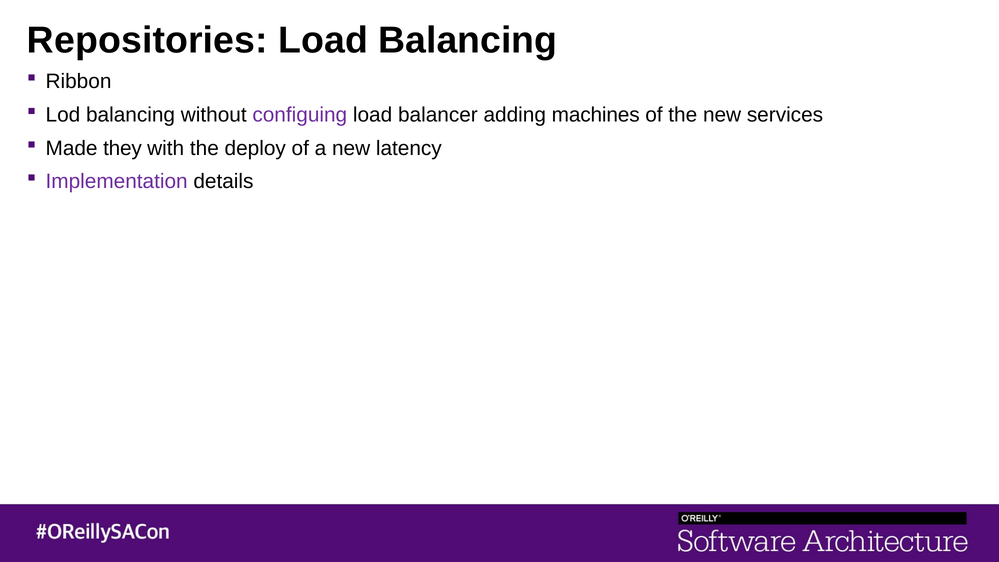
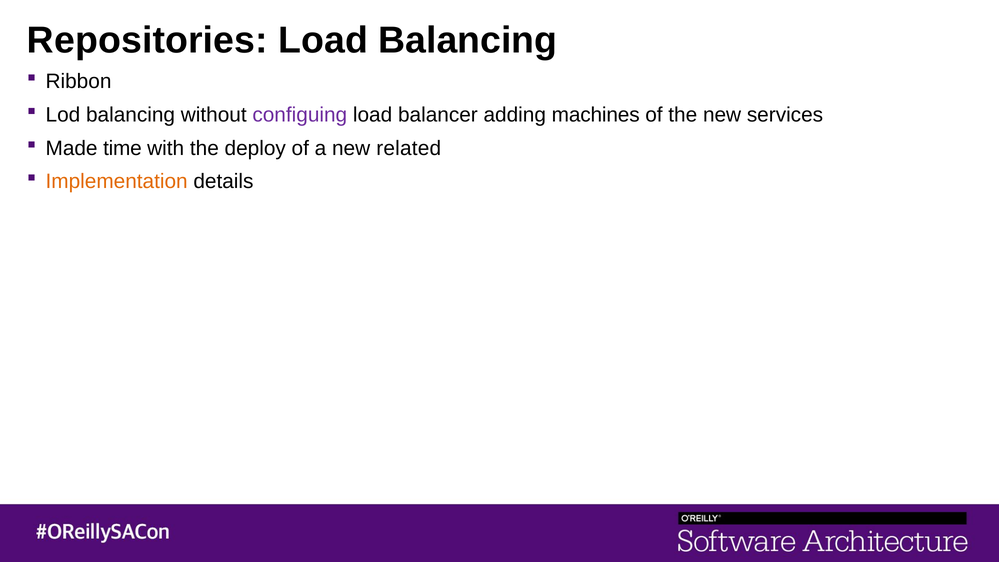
they: they -> time (122, 148)
latency: latency -> related (409, 148)
Implementation colour: purple -> orange (117, 182)
